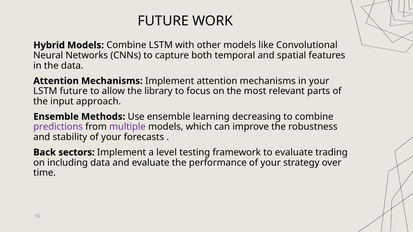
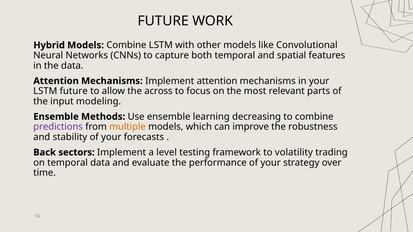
library: library -> across (158, 91)
approach: approach -> modeling (99, 101)
multiple colour: purple -> orange (127, 127)
to evaluate: evaluate -> volatility (294, 153)
on including: including -> temporal (68, 163)
